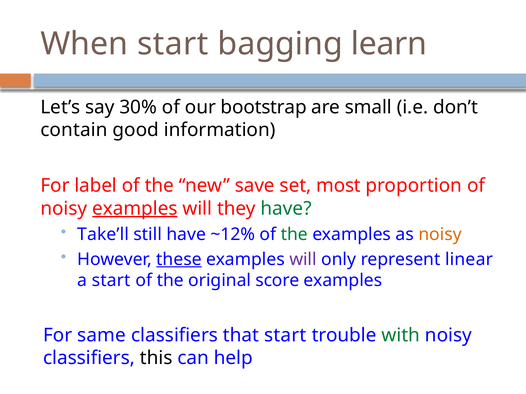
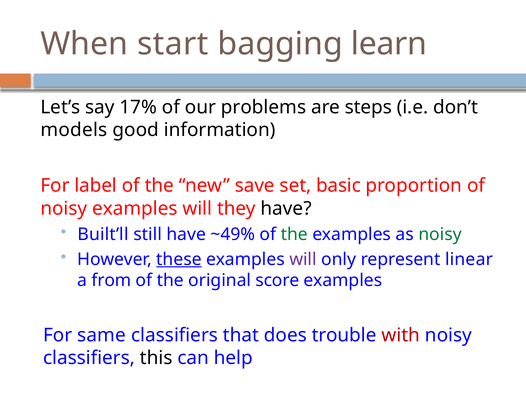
30%: 30% -> 17% (138, 107)
bootstrap: bootstrap -> problems (264, 107)
small: small -> steps (368, 107)
contain: contain -> models (74, 130)
most: most -> basic (338, 186)
examples underline: present -> none (135, 209)
have colour: green -> black (286, 209)
Take’ll: Take’ll -> Built’ll (103, 235)
~12%: ~12% -> ~49% (233, 235)
noisy colour: orange -> green (440, 235)
a start: start -> from (111, 281)
that start: start -> does (285, 336)
with colour: green -> red (401, 336)
